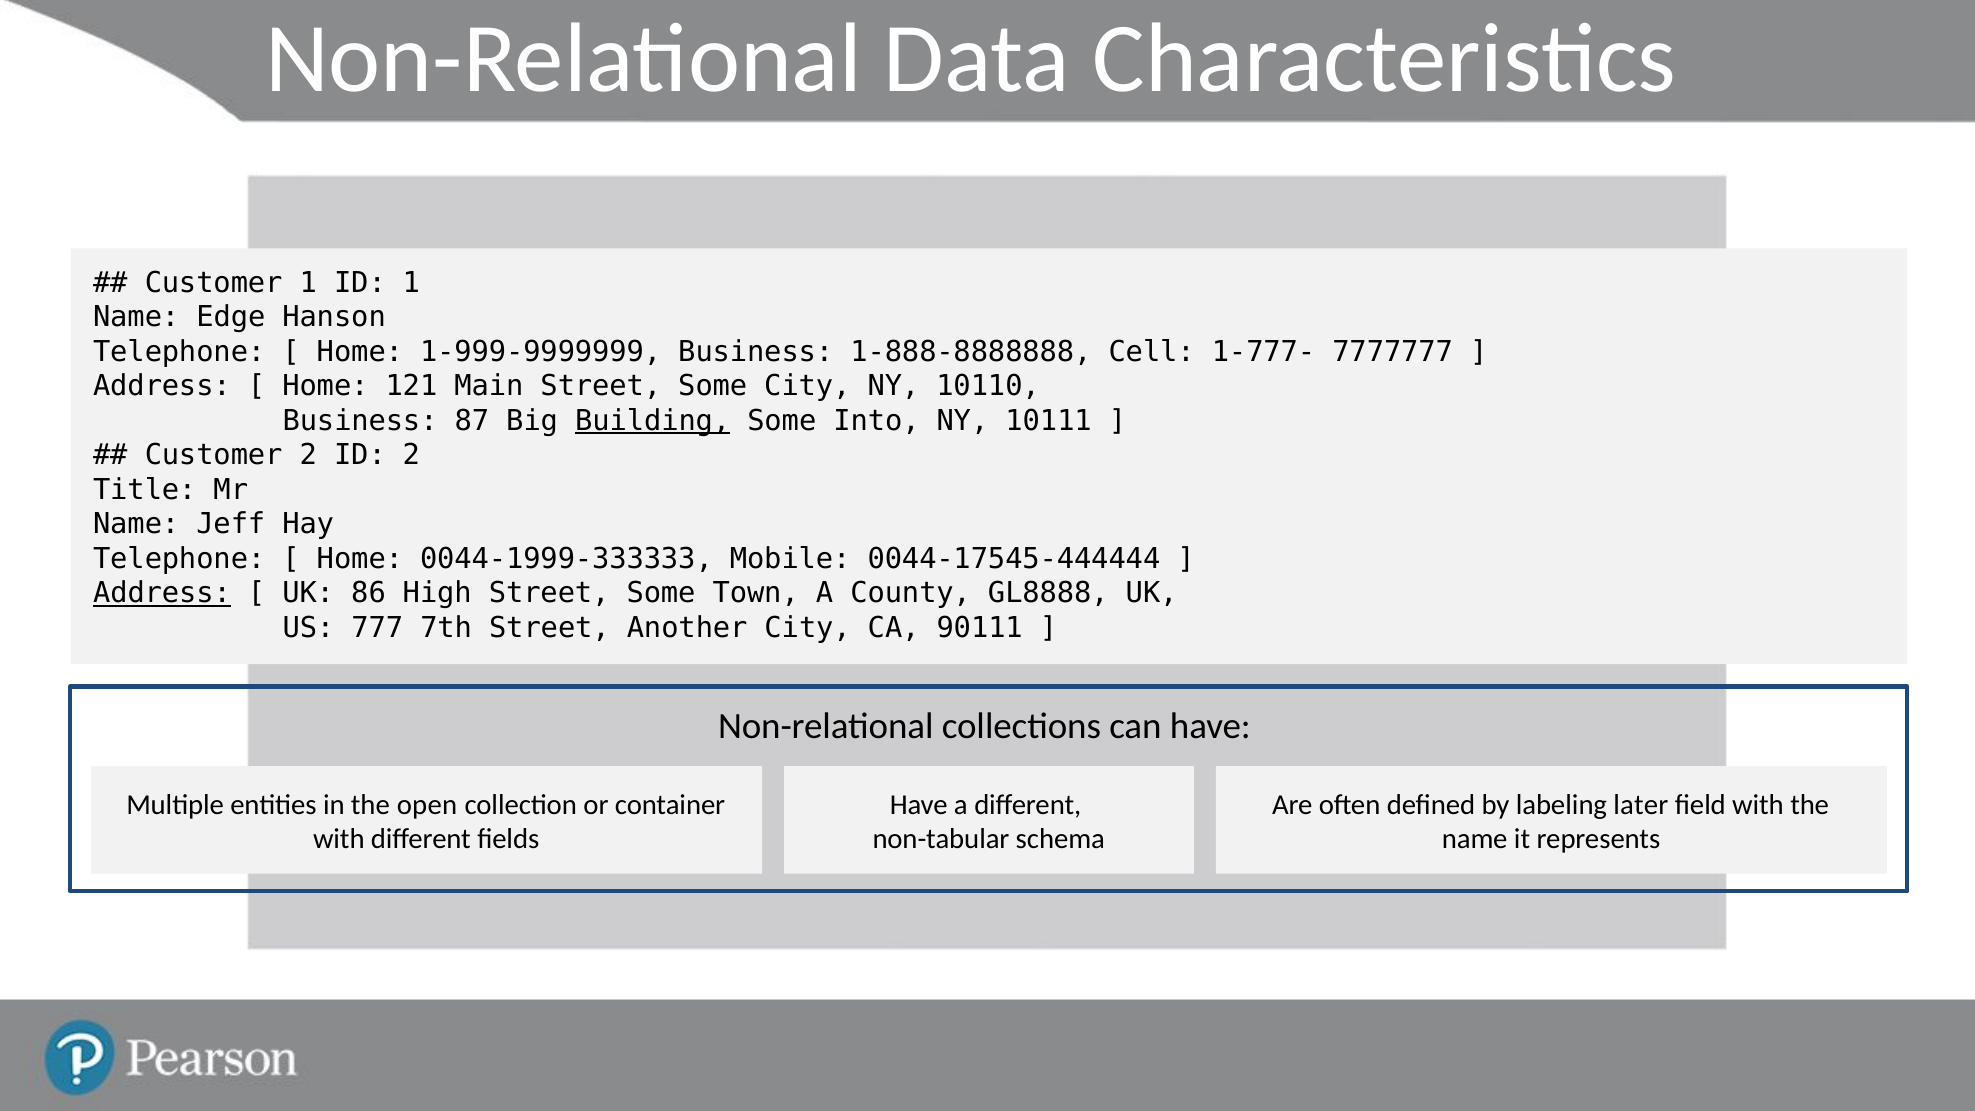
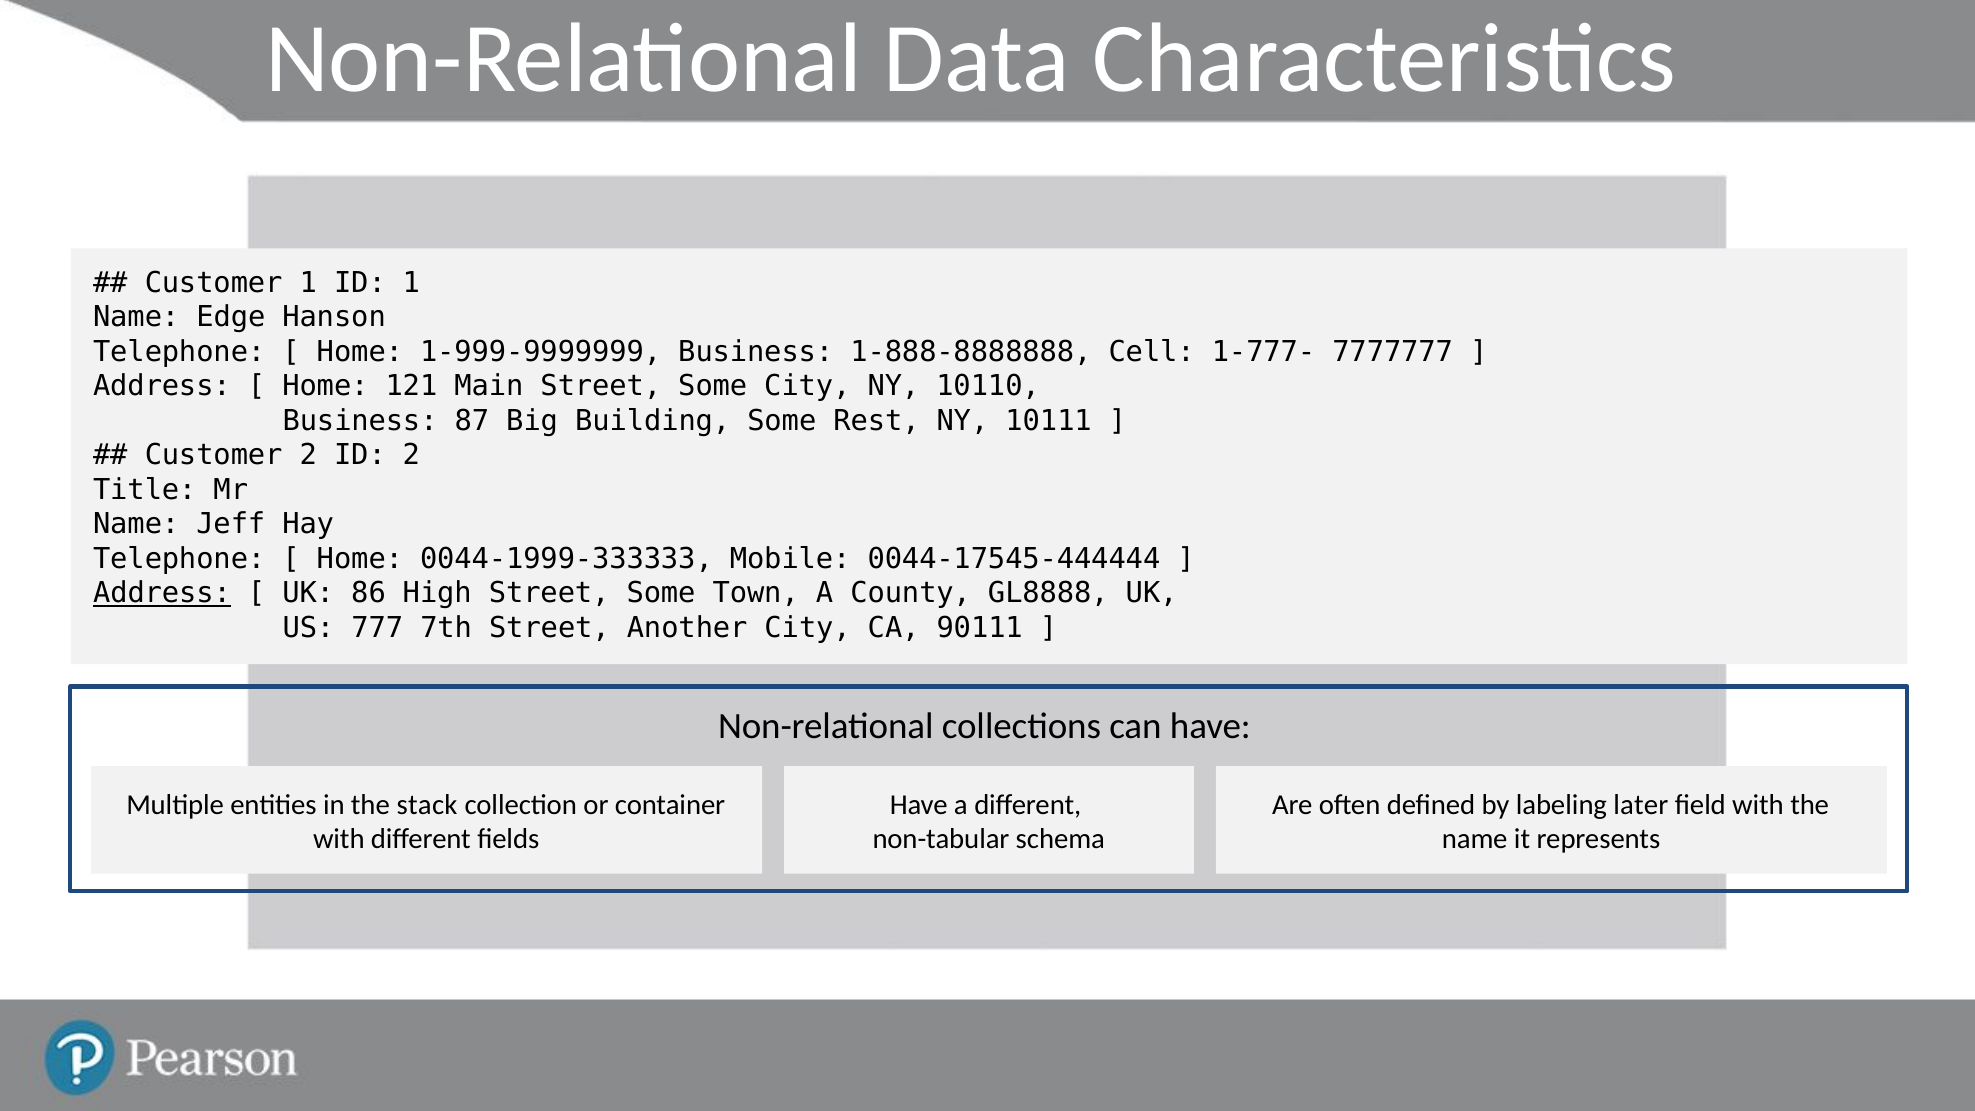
Building underline: present -> none (653, 421)
Into: Into -> Rest (877, 421)
open: open -> stack (427, 805)
